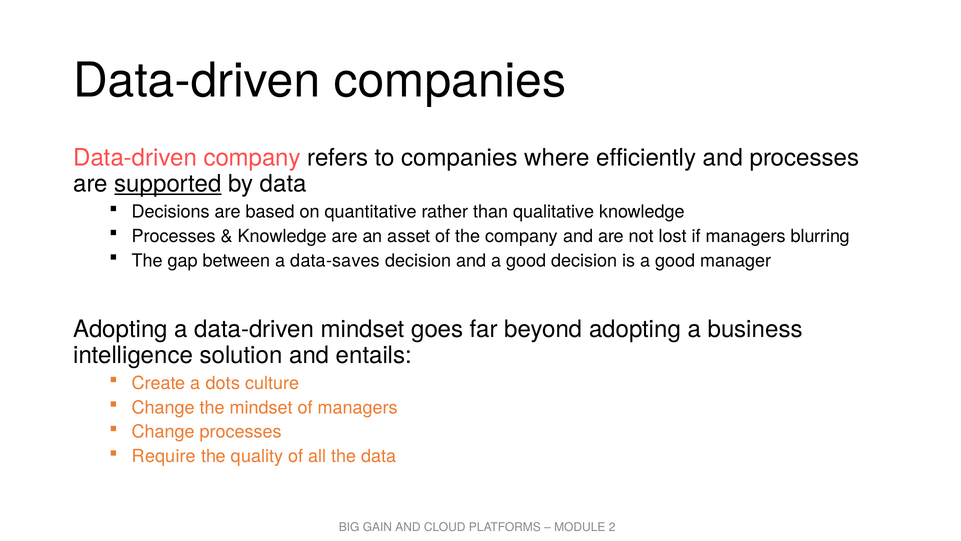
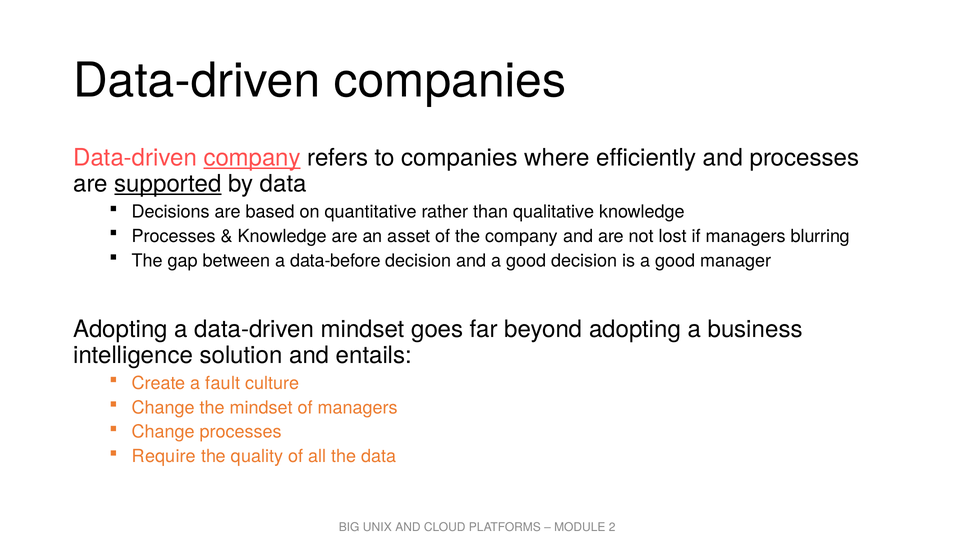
company underline: none -> present (252, 158)
data-saves: data-saves -> data-before (335, 260)
dots: dots -> fault (223, 383)
GAIN: GAIN -> UNIX (377, 527)
